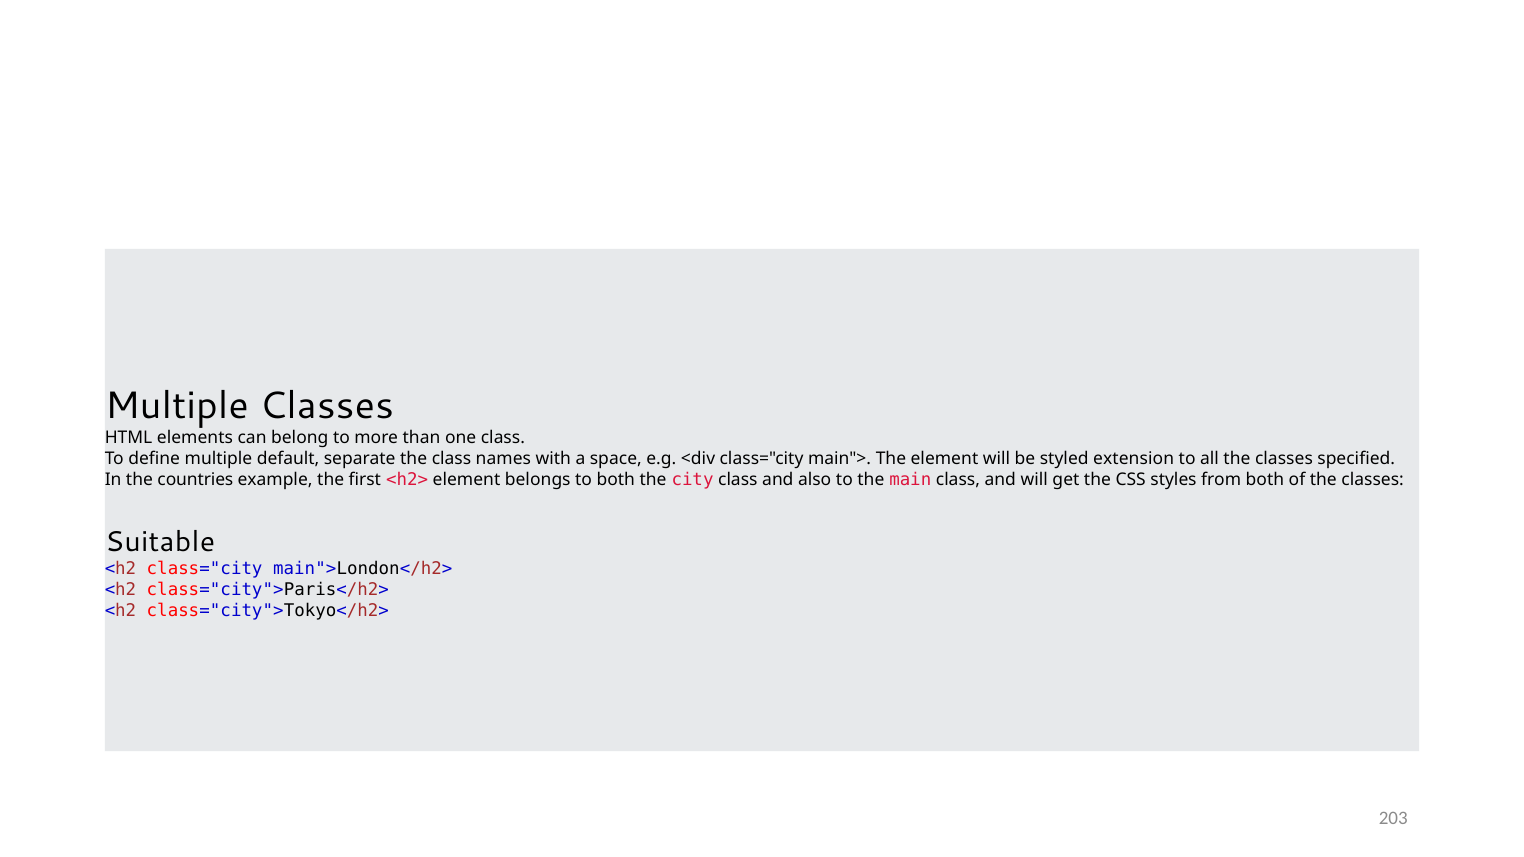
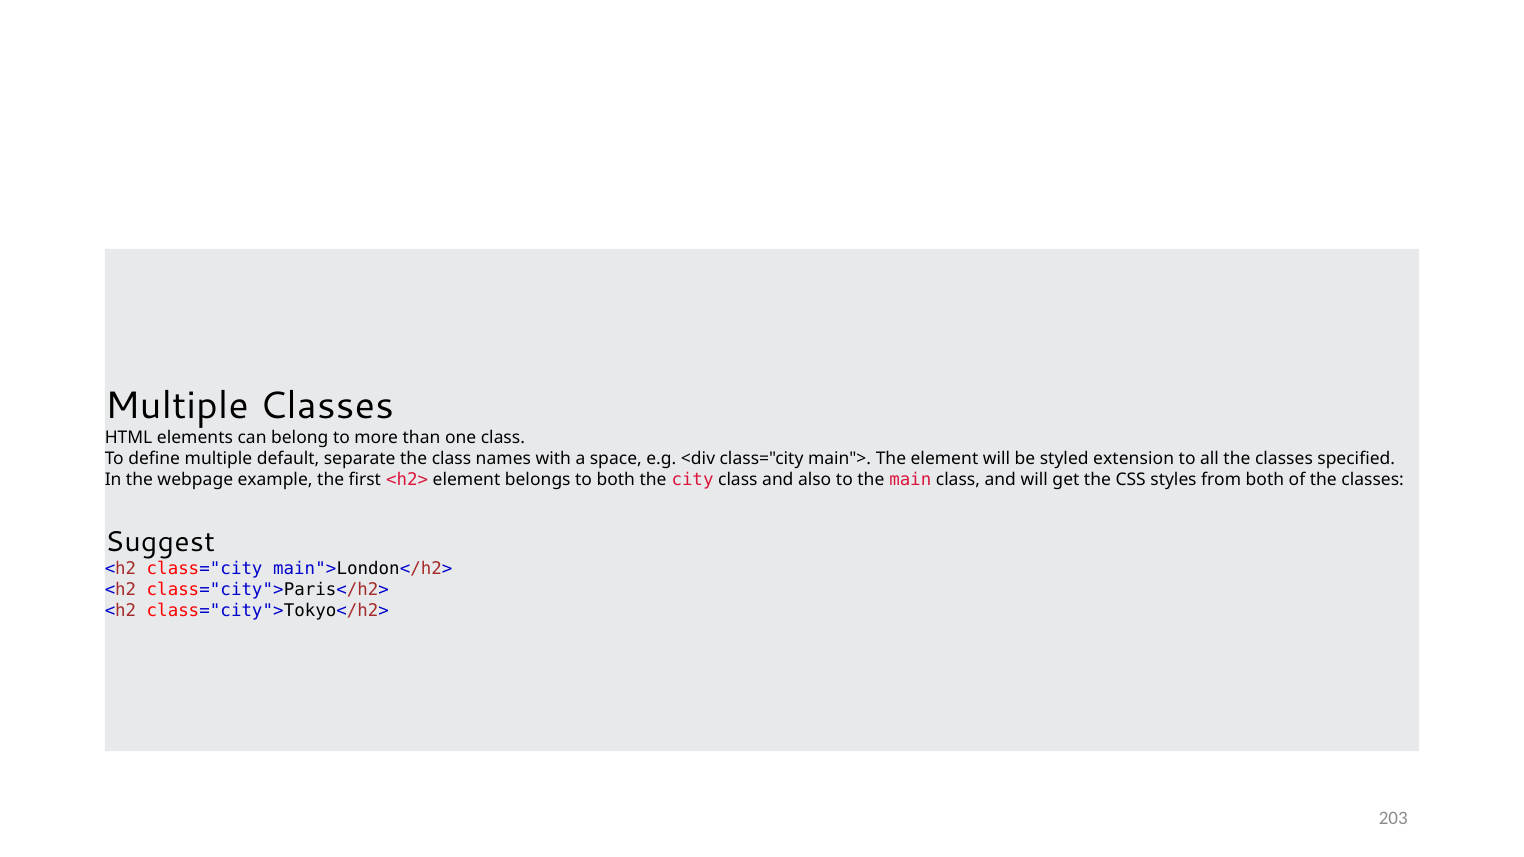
countries: countries -> webpage (195, 479)
Suitable: Suitable -> Suggest (160, 542)
